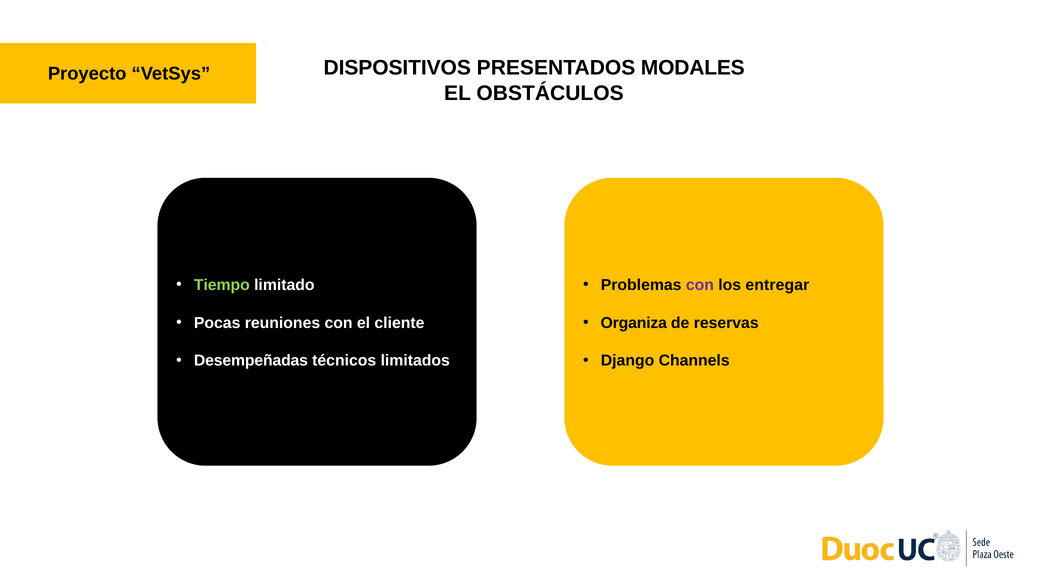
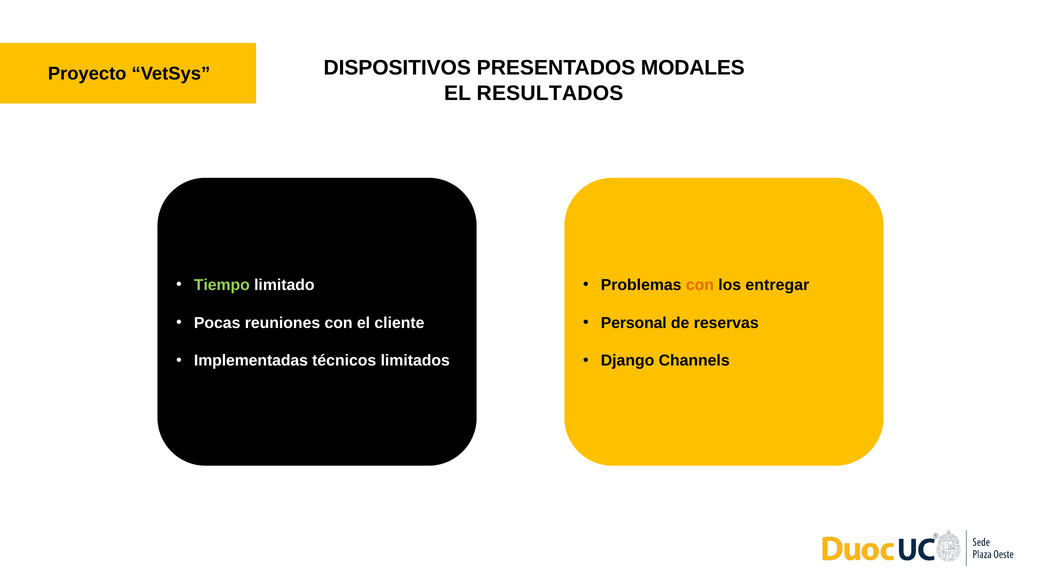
OBSTÁCULOS: OBSTÁCULOS -> RESULTADOS (550, 93)
con colour: purple -> orange (700, 285)
Organiza: Organiza -> Personal (634, 323)
Desempeñadas: Desempeñadas -> Implementadas (251, 360)
